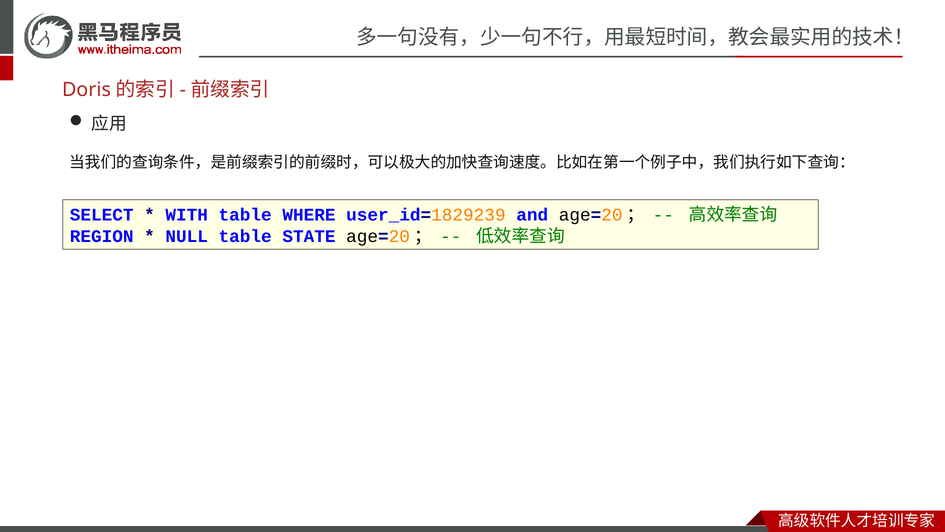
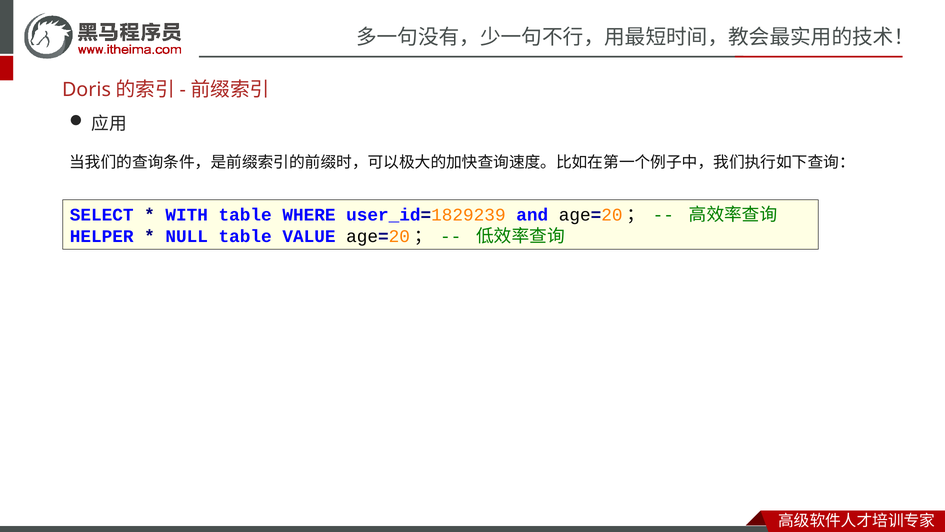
REGION: REGION -> HELPER (102, 236)
STATE: STATE -> VALUE (309, 236)
